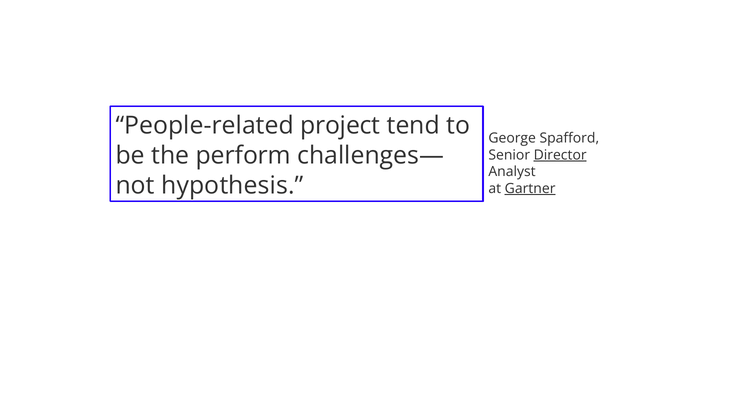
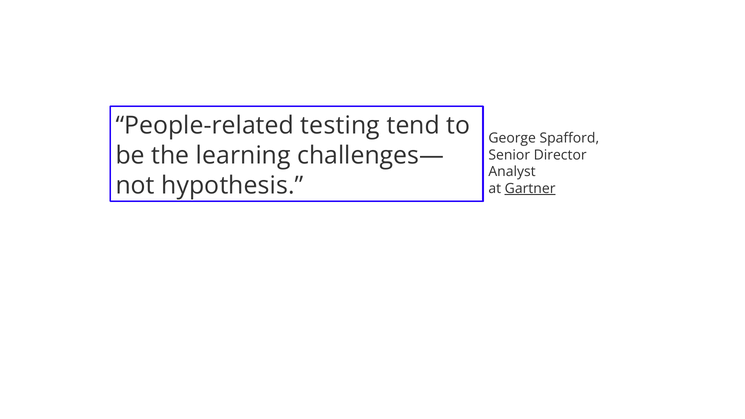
project: project -> testing (340, 126)
perform: perform -> learning (243, 156)
Director underline: present -> none (560, 155)
